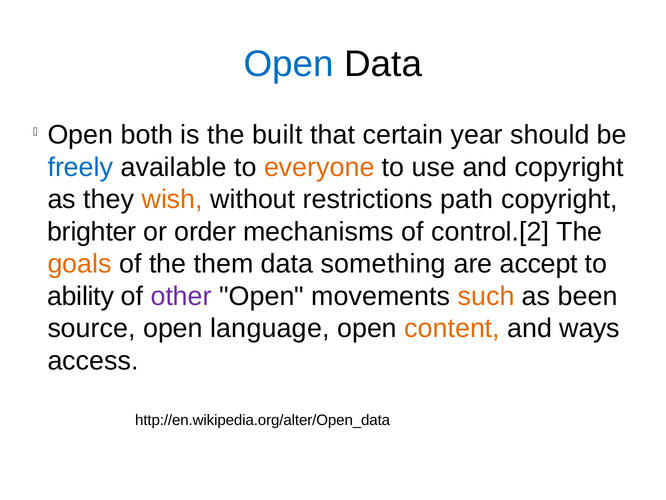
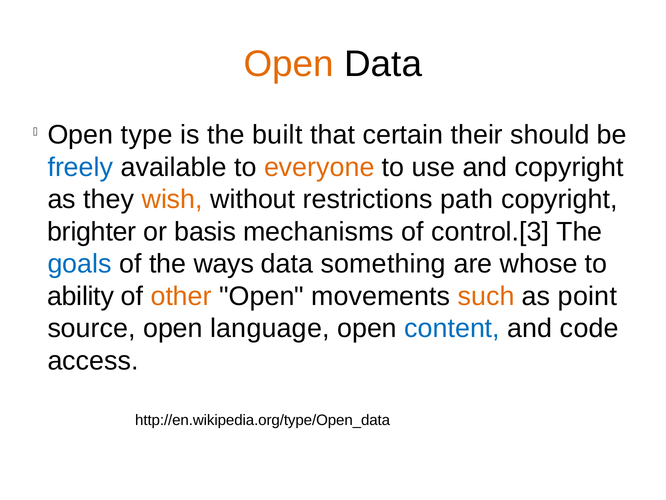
Open colour: blue -> orange (289, 64)
both: both -> type (147, 135)
year: year -> their (477, 135)
order: order -> basis (205, 232)
control.[2: control.[2 -> control.[3 (490, 232)
goals colour: orange -> blue (80, 264)
them: them -> ways (224, 264)
accept: accept -> whose (539, 264)
other colour: purple -> orange (181, 296)
been: been -> point (587, 296)
content colour: orange -> blue (452, 328)
ways: ways -> code (589, 328)
http://en.wikipedia.org/alter/Open_data: http://en.wikipedia.org/alter/Open_data -> http://en.wikipedia.org/type/Open_data (263, 420)
